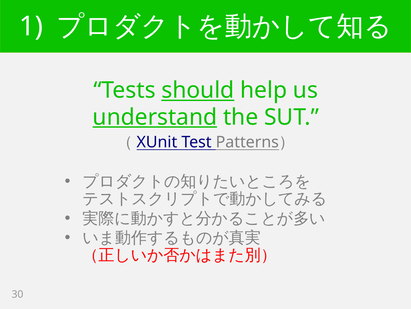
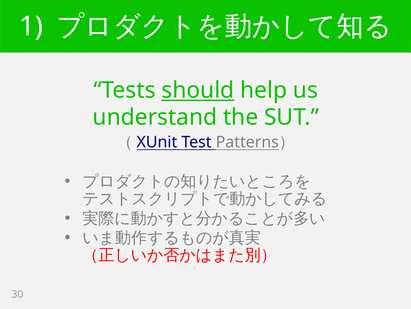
understand underline: present -> none (155, 117)
